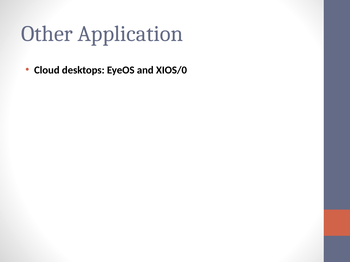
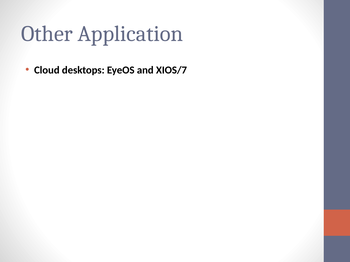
XIOS/0: XIOS/0 -> XIOS/7 (171, 70)
